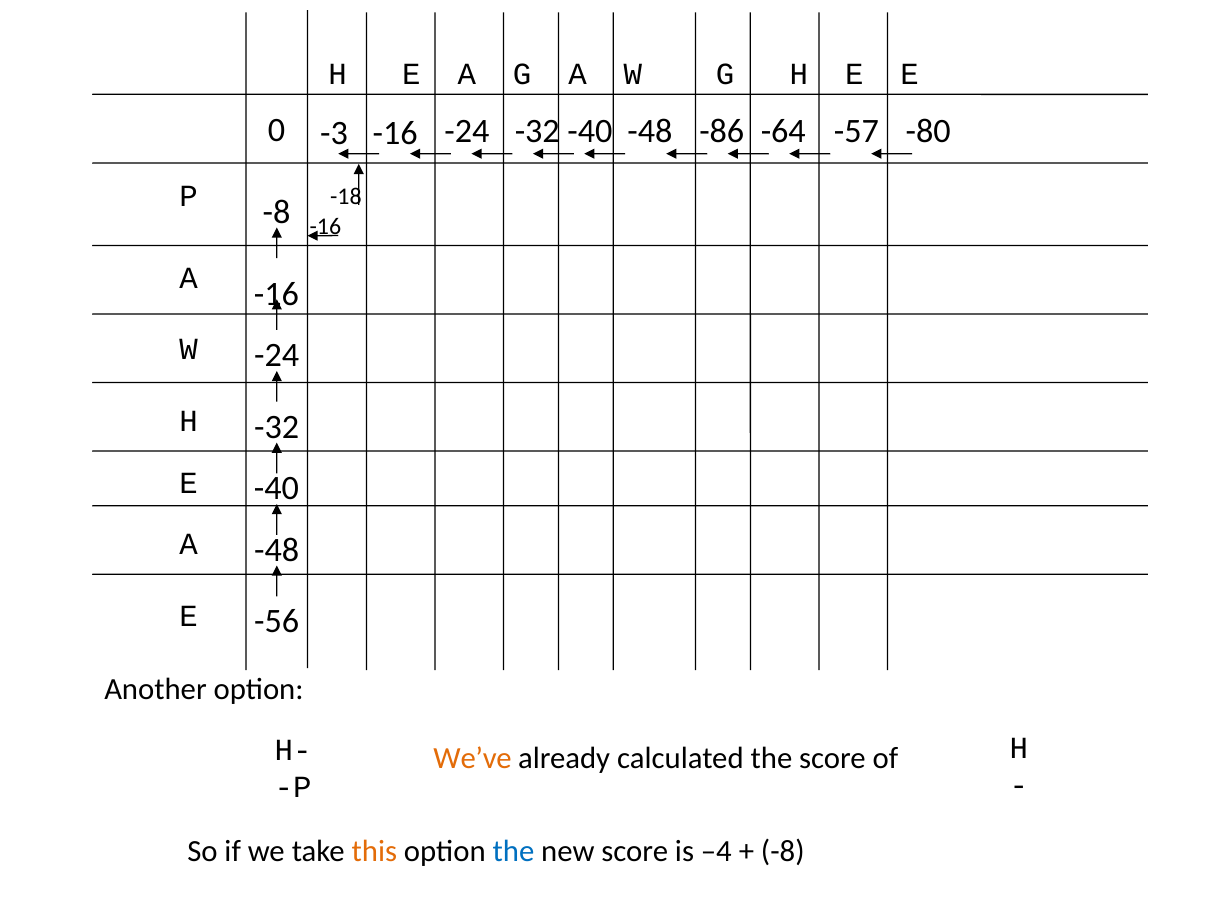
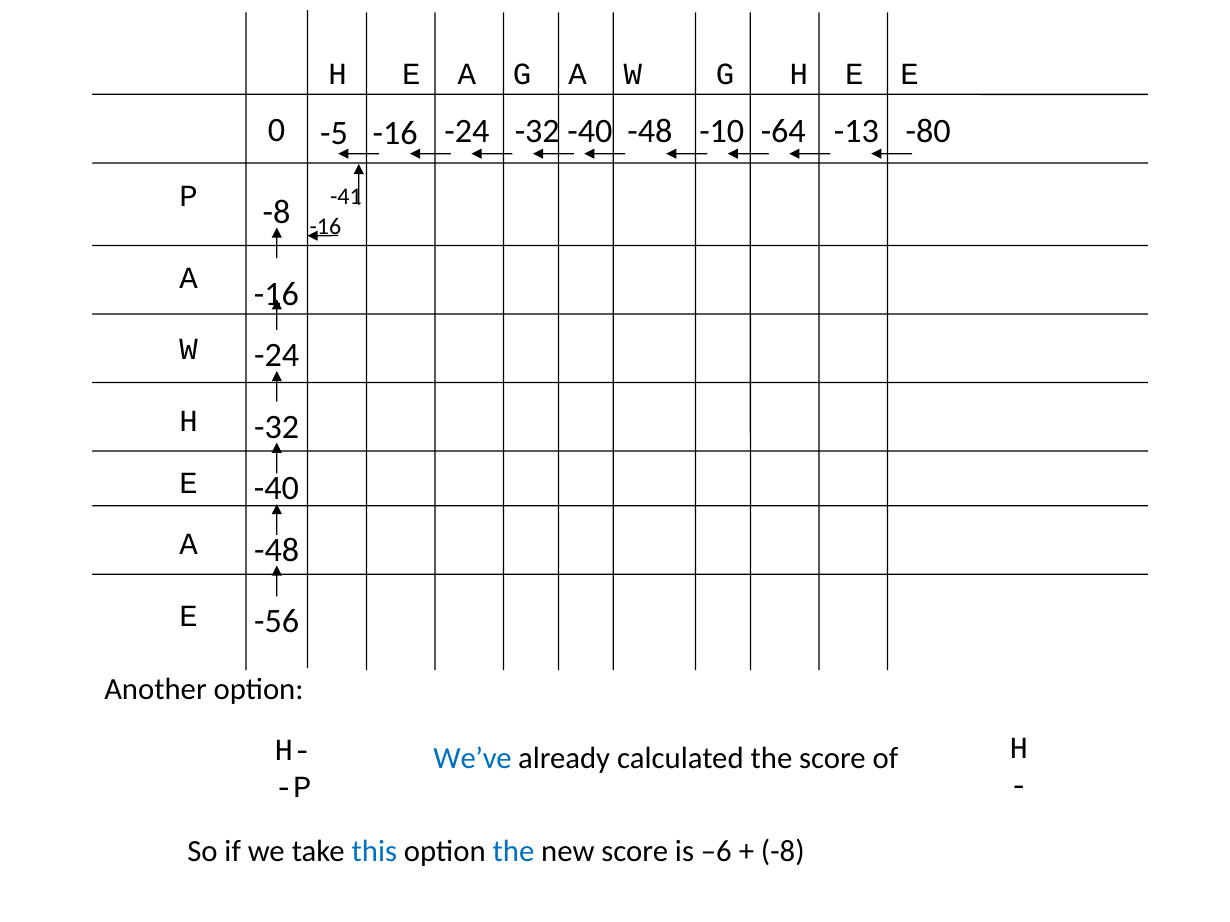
-3: -3 -> -5 (334, 134)
-86: -86 -> -10 (722, 131)
-57: -57 -> -13 (856, 131)
-18: -18 -> -41 (346, 196)
We’ve colour: orange -> blue (473, 759)
this colour: orange -> blue (374, 852)
–4: –4 -> –6 (716, 852)
